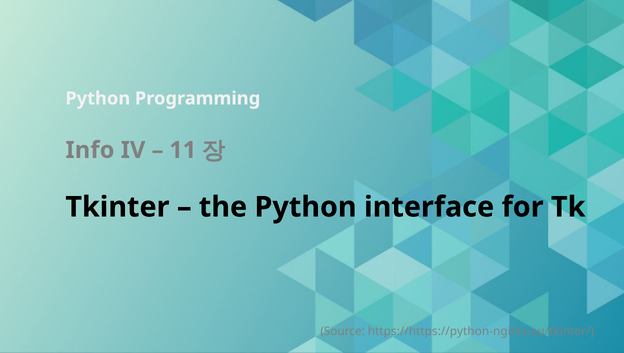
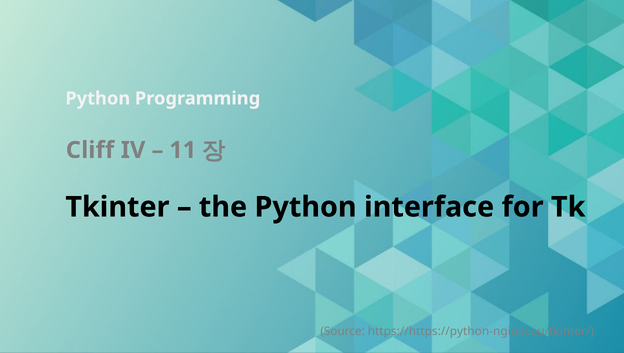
Info: Info -> Cliff (90, 150)
